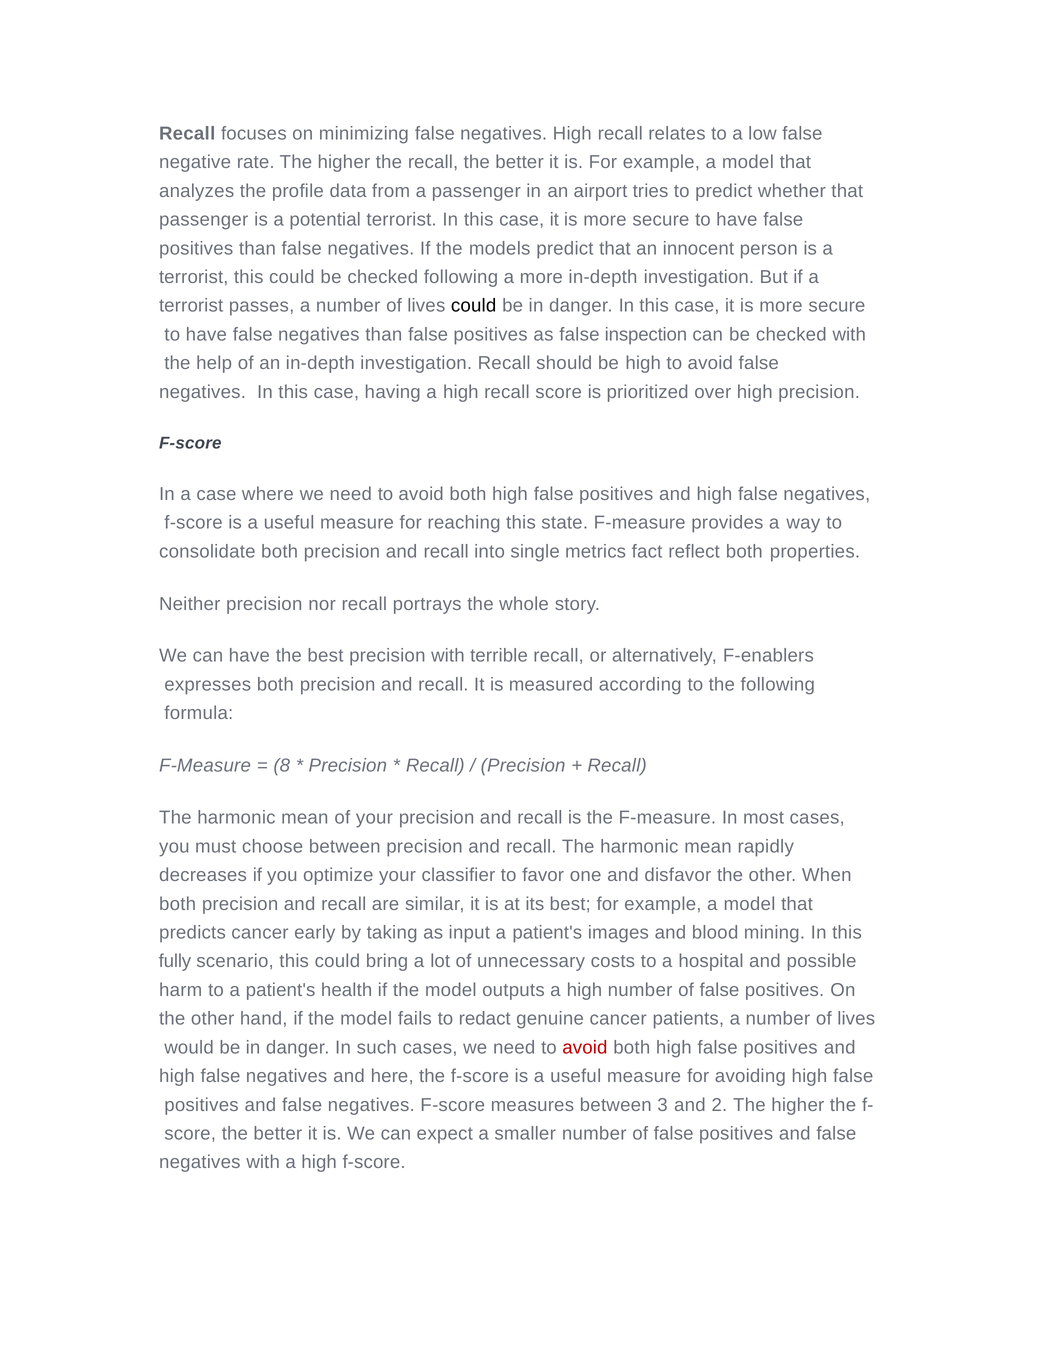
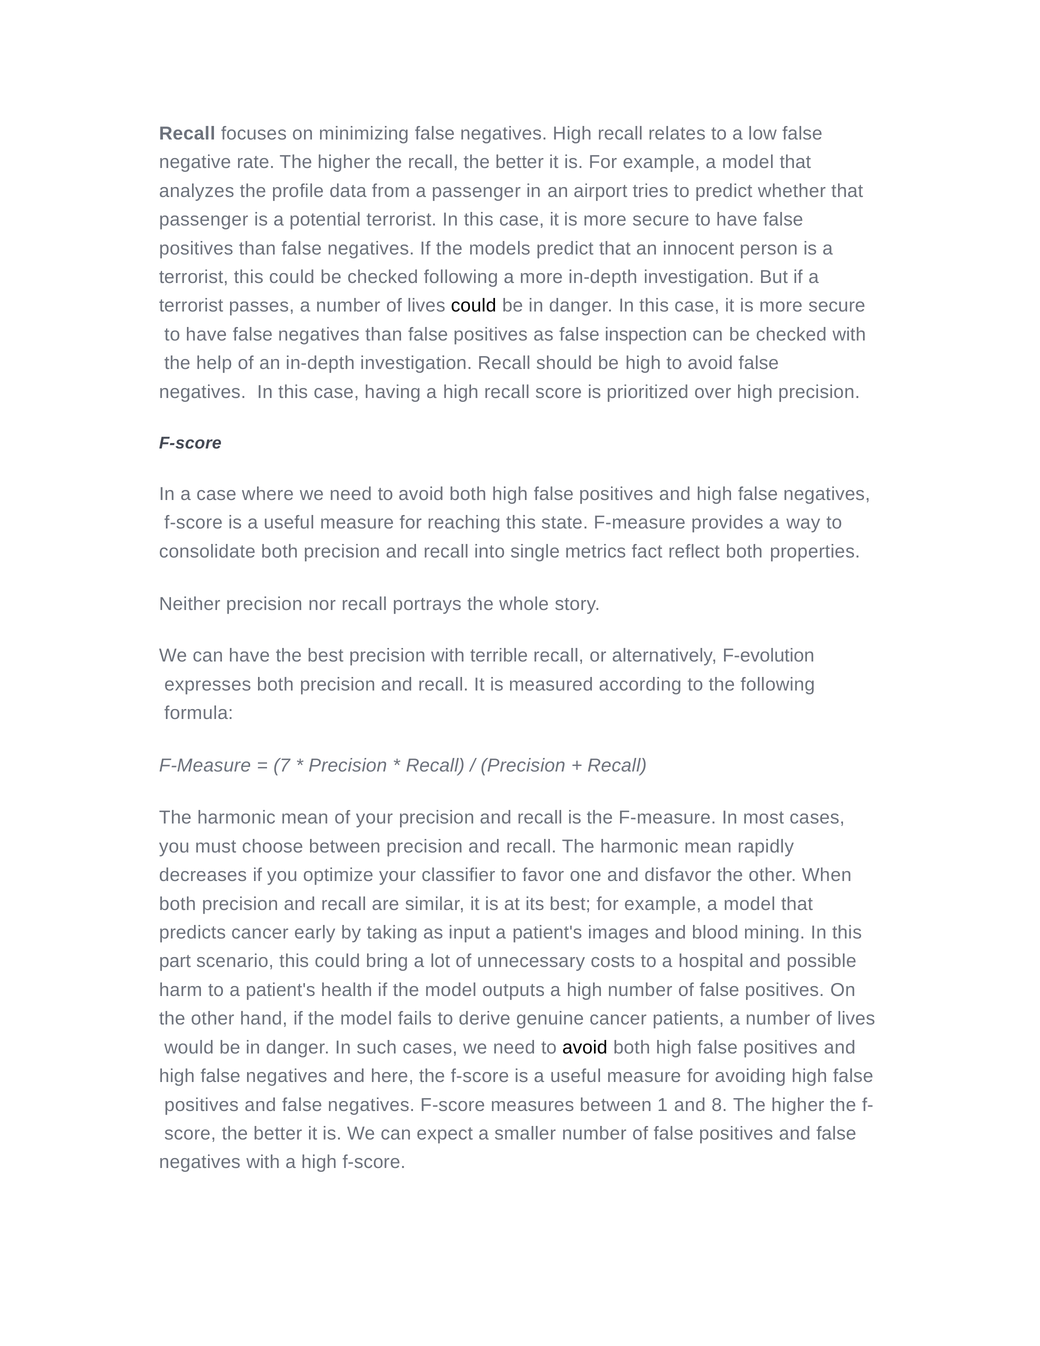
F-enablers: F-enablers -> F-evolution (768, 656)
8: 8 -> 7 (282, 766)
fully: fully -> part (175, 961)
redact: redact -> derive (485, 1019)
avoid colour: red -> black (585, 1047)
3: 3 -> 1 (663, 1105)
2: 2 -> 8 (719, 1105)
